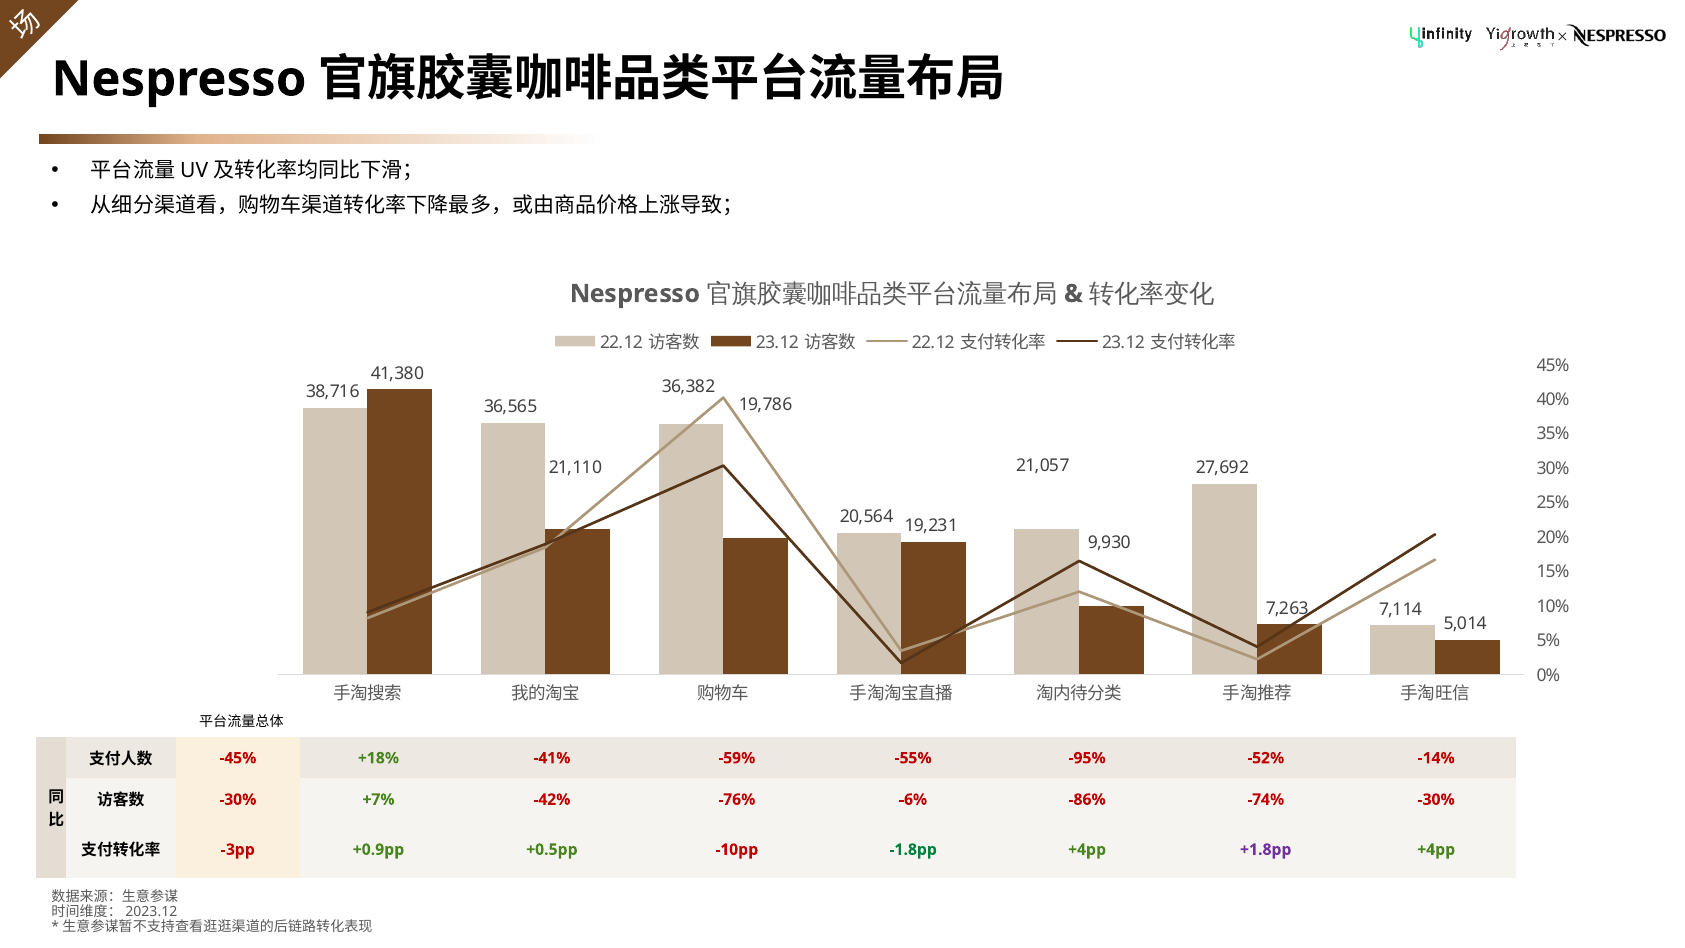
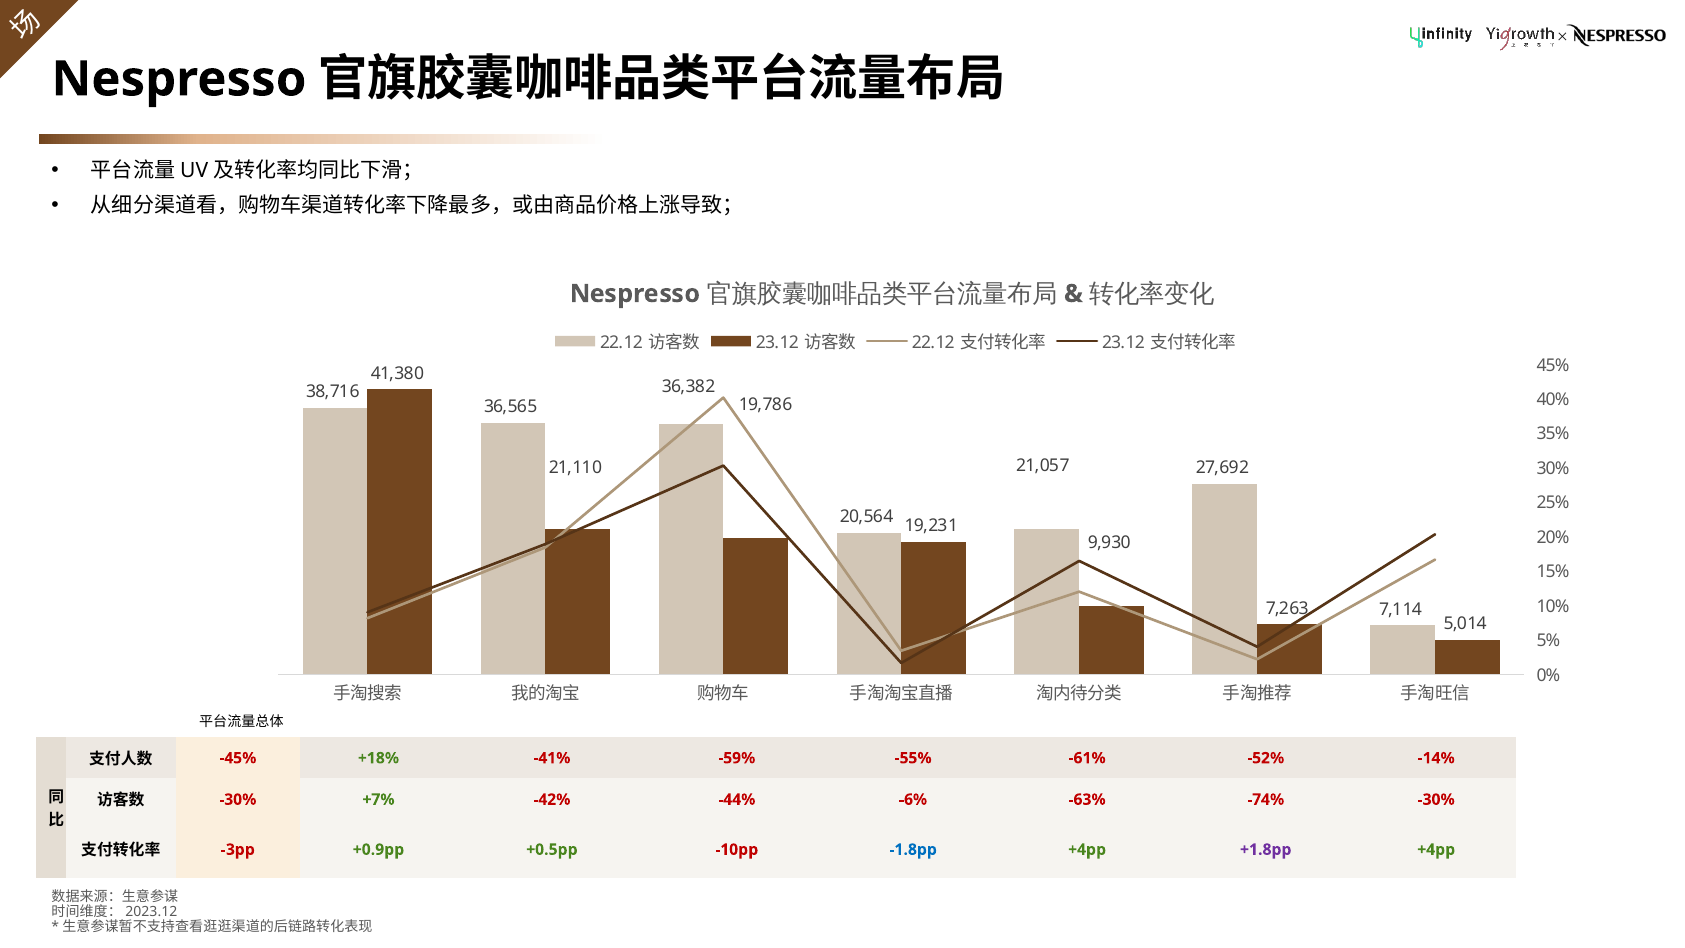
-95%: -95% -> -61% (1087, 758)
-76%: -76% -> -44% (737, 799)
-86%: -86% -> -63% (1087, 799)
-1.8pp colour: green -> blue (913, 849)
